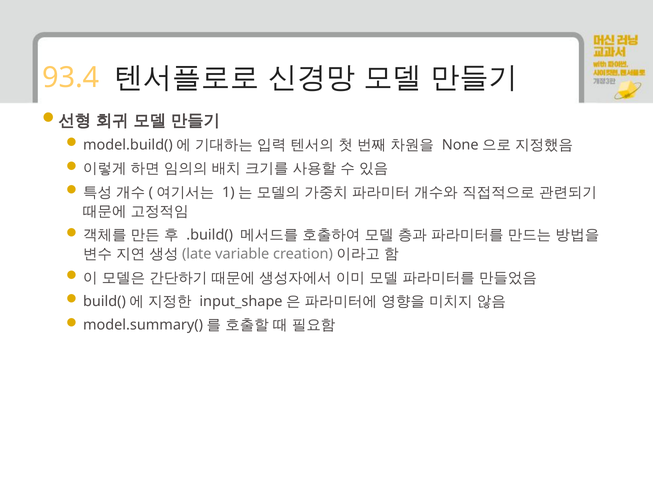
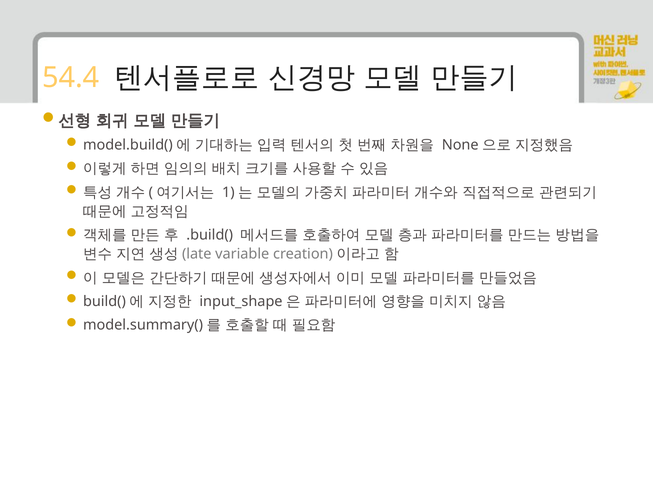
93.4: 93.4 -> 54.4 (71, 78)
